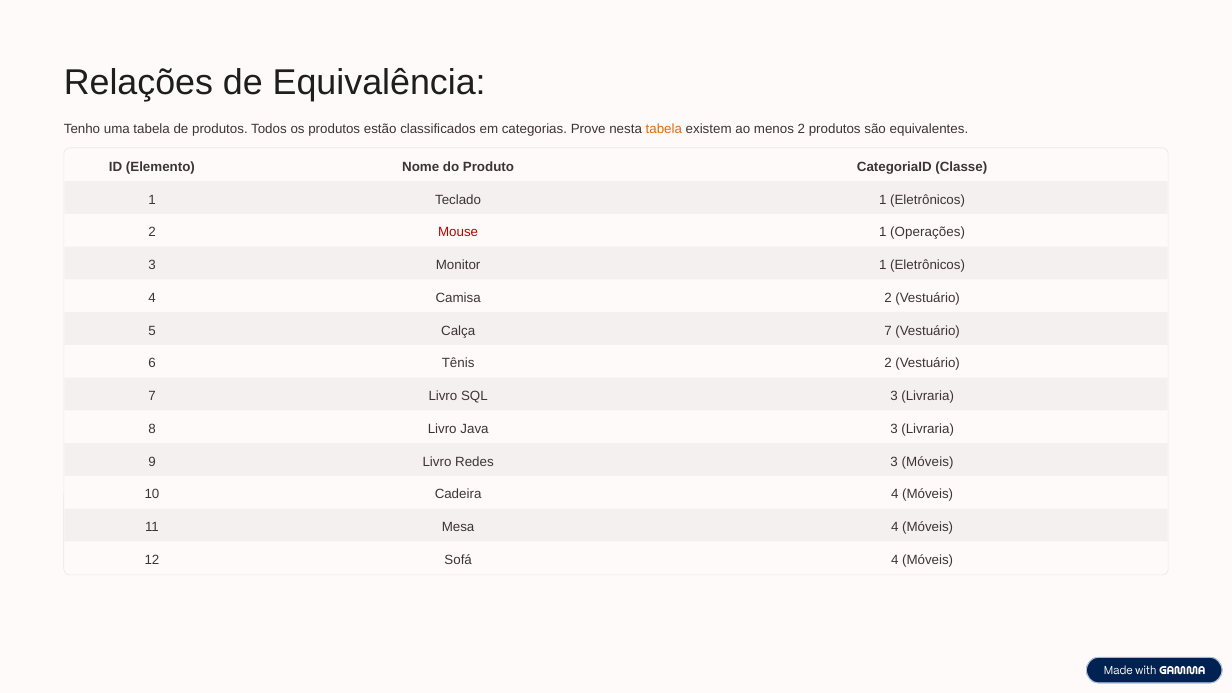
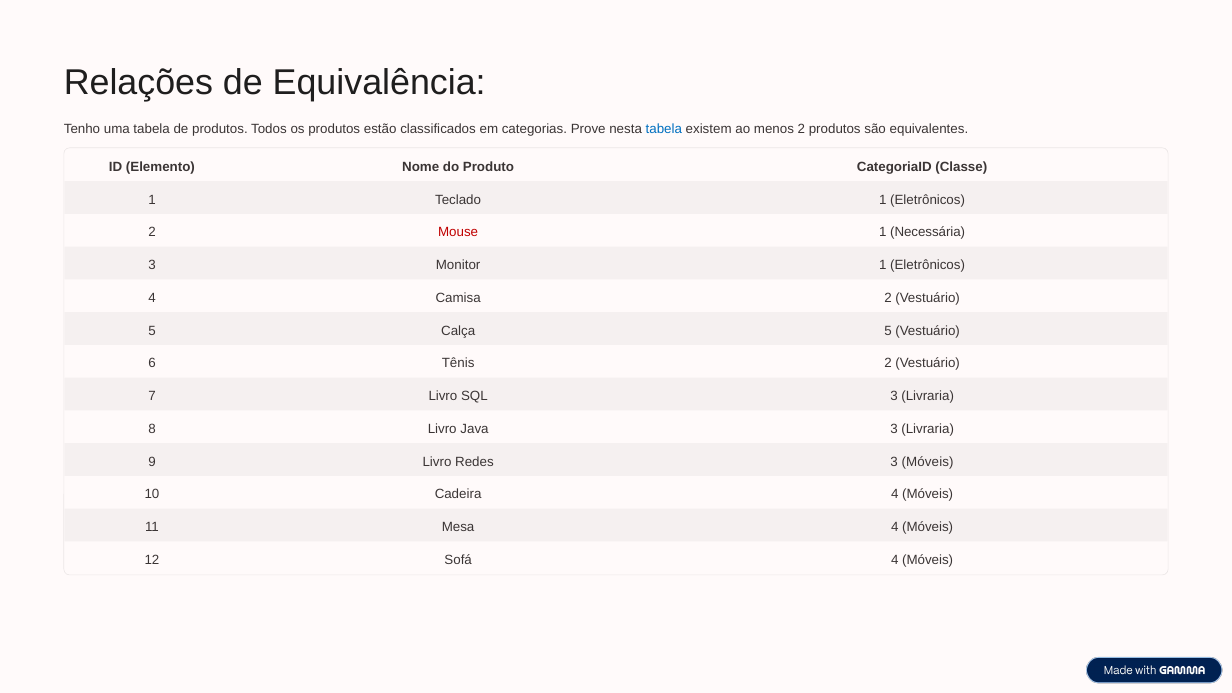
tabela colour: orange -> blue (664, 129)
Operações: Operações -> Necessária (928, 232)
Calça 7: 7 -> 5 (888, 331)
